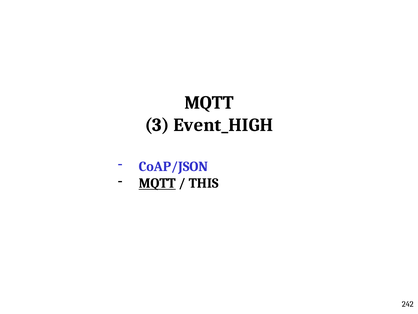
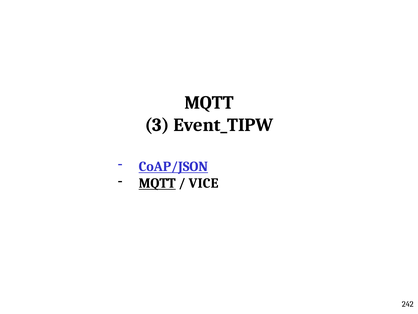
Event_HIGH: Event_HIGH -> Event_TIPW (223, 125)
CoAP/JSON underline: none -> present (173, 166)
THIS: THIS -> VICE (204, 183)
